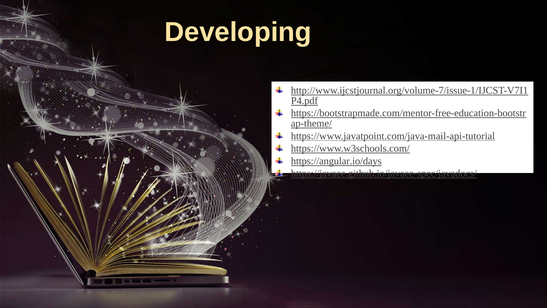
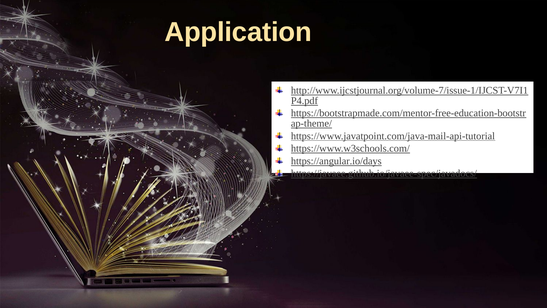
Developing: Developing -> Application (238, 32)
